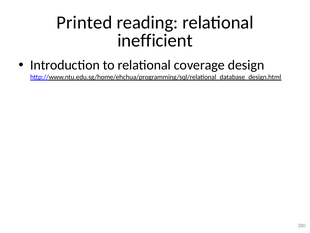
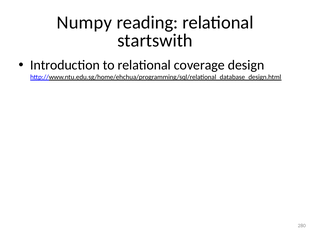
Printed: Printed -> Numpy (84, 23)
inefficient: inefficient -> startswith (155, 40)
